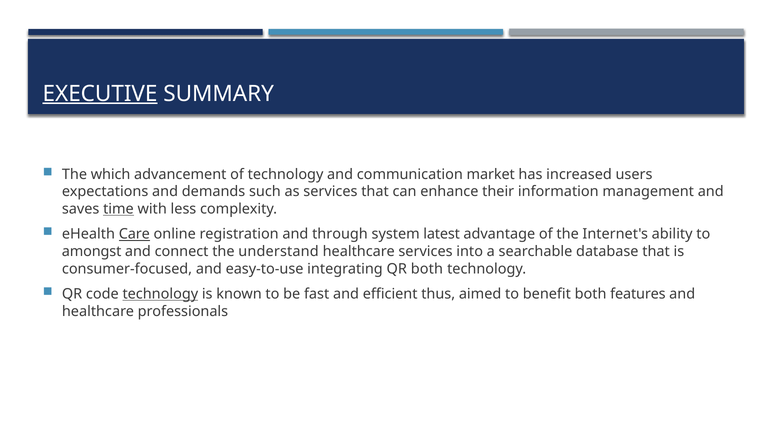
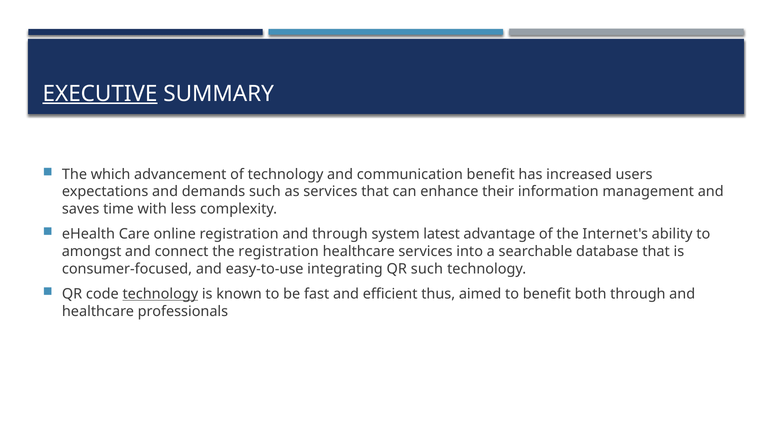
communication market: market -> benefit (491, 174)
time underline: present -> none (118, 209)
Care underline: present -> none (134, 234)
the understand: understand -> registration (279, 252)
QR both: both -> such (427, 269)
both features: features -> through (638, 294)
